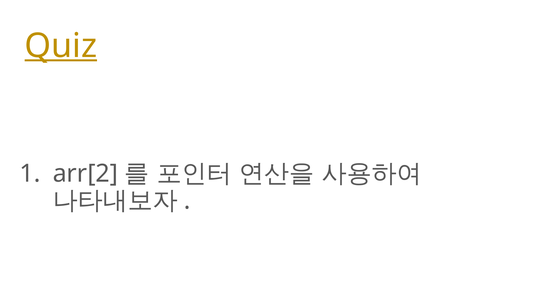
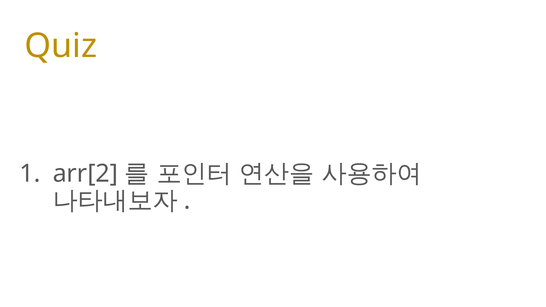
Quiz underline: present -> none (61, 46)
